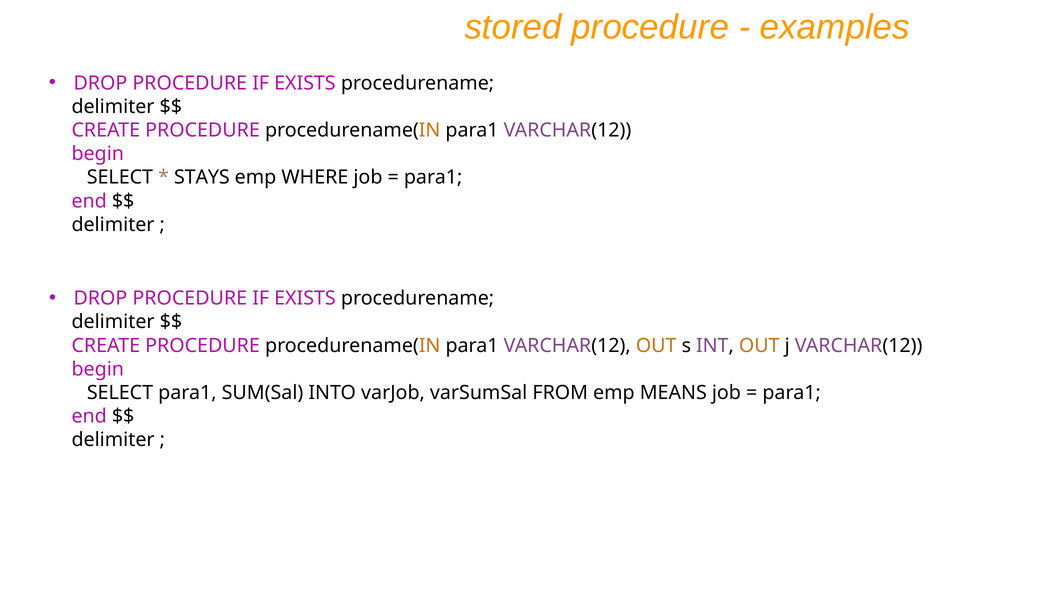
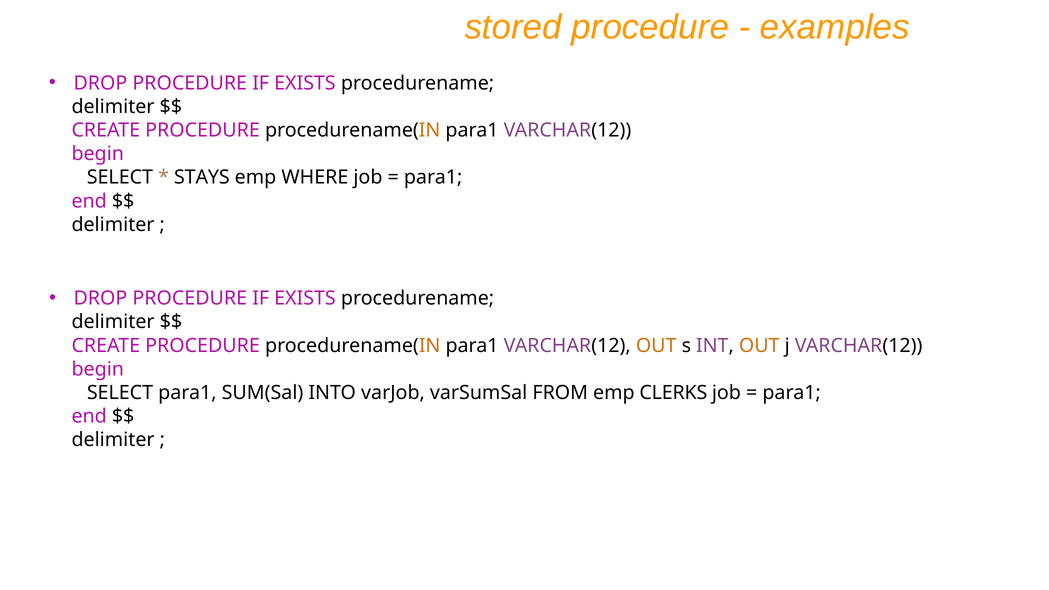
MEANS: MEANS -> CLERKS (673, 393)
